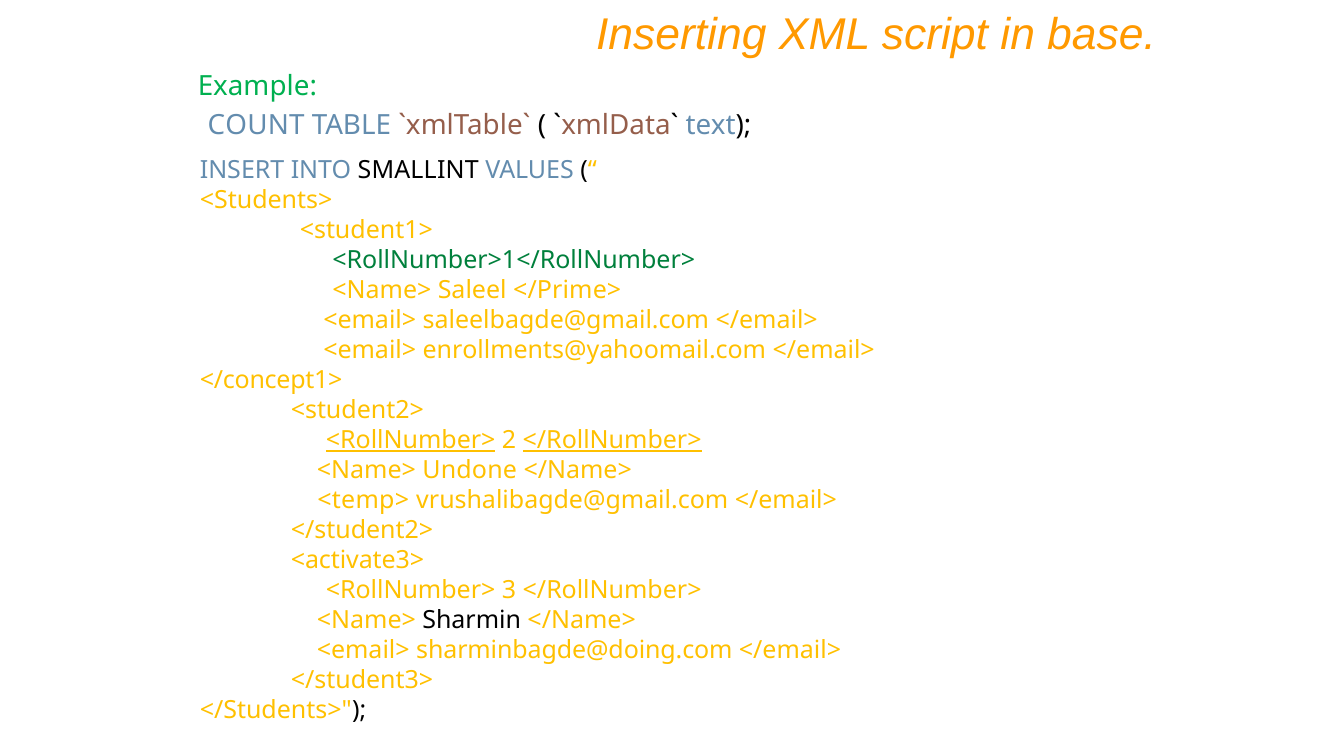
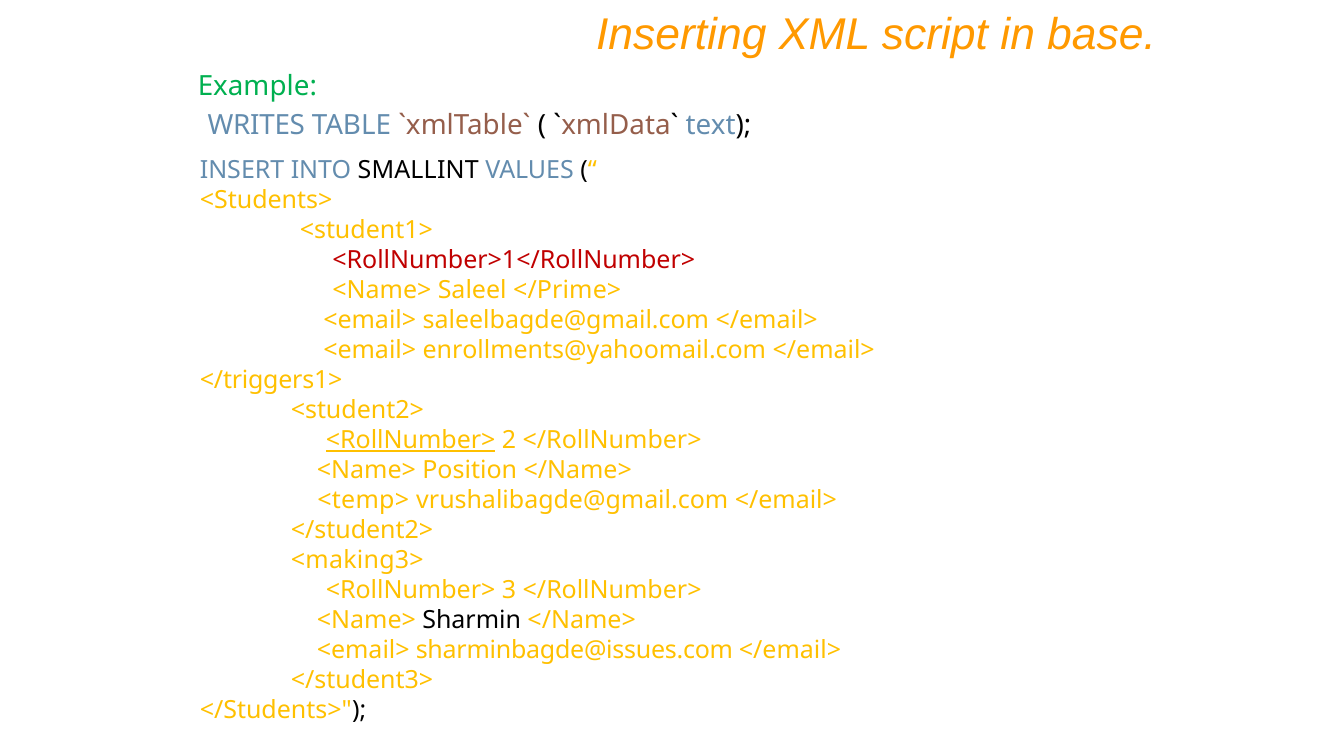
COUNT: COUNT -> WRITES (256, 125)
<RollNumber>1</RollNumber> colour: green -> red (514, 260)
</concept1>: </concept1> -> </triggers1> (271, 380)
</RollNumber> underline: present -> none (612, 440)
Undone: Undone -> Position (470, 470)
<activate3>: <activate3> -> <making3> (357, 560)
sharminbagde@doing.com: sharminbagde@doing.com -> sharminbagde@issues.com (574, 650)
